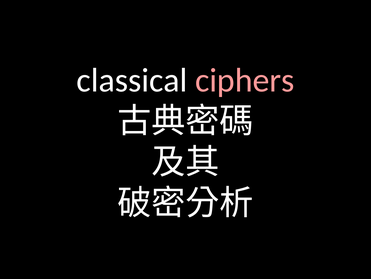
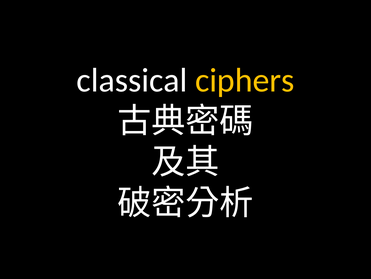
ciphers colour: pink -> yellow (245, 80)
